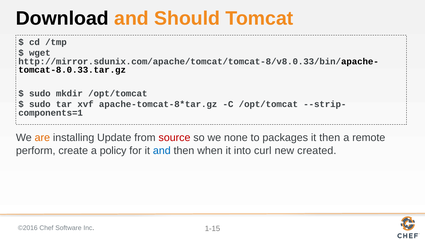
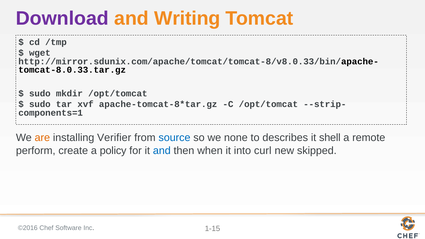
Download colour: black -> purple (62, 18)
Should: Should -> Writing (187, 18)
Update: Update -> Verifier (114, 138)
source colour: red -> blue (174, 138)
packages: packages -> describes (285, 138)
it then: then -> shell (330, 138)
created: created -> skipped (317, 151)
